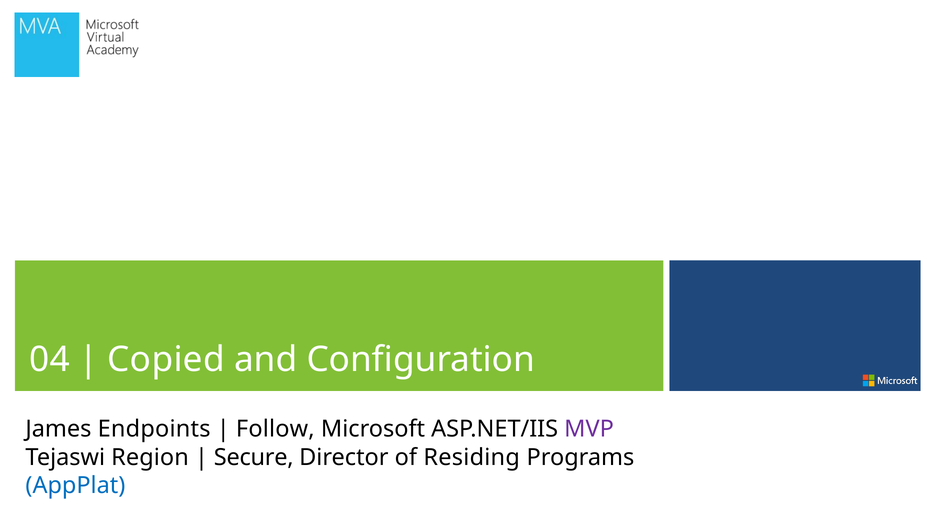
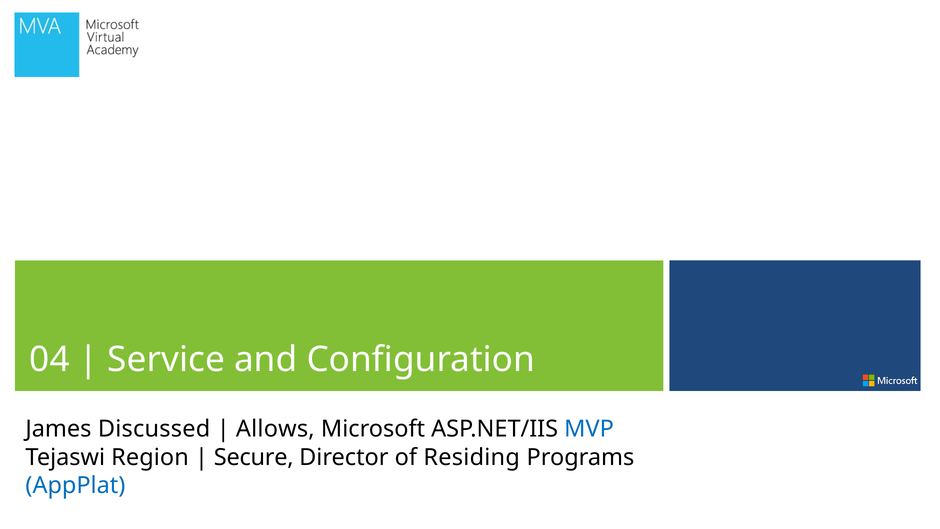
Copied: Copied -> Service (166, 360)
Endpoints: Endpoints -> Discussed (154, 429)
Follow: Follow -> Allows (275, 429)
MVP colour: purple -> blue (589, 429)
